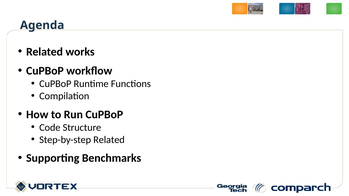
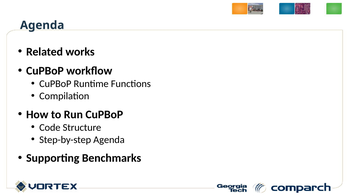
Step-by-step Related: Related -> Agenda (109, 140)
